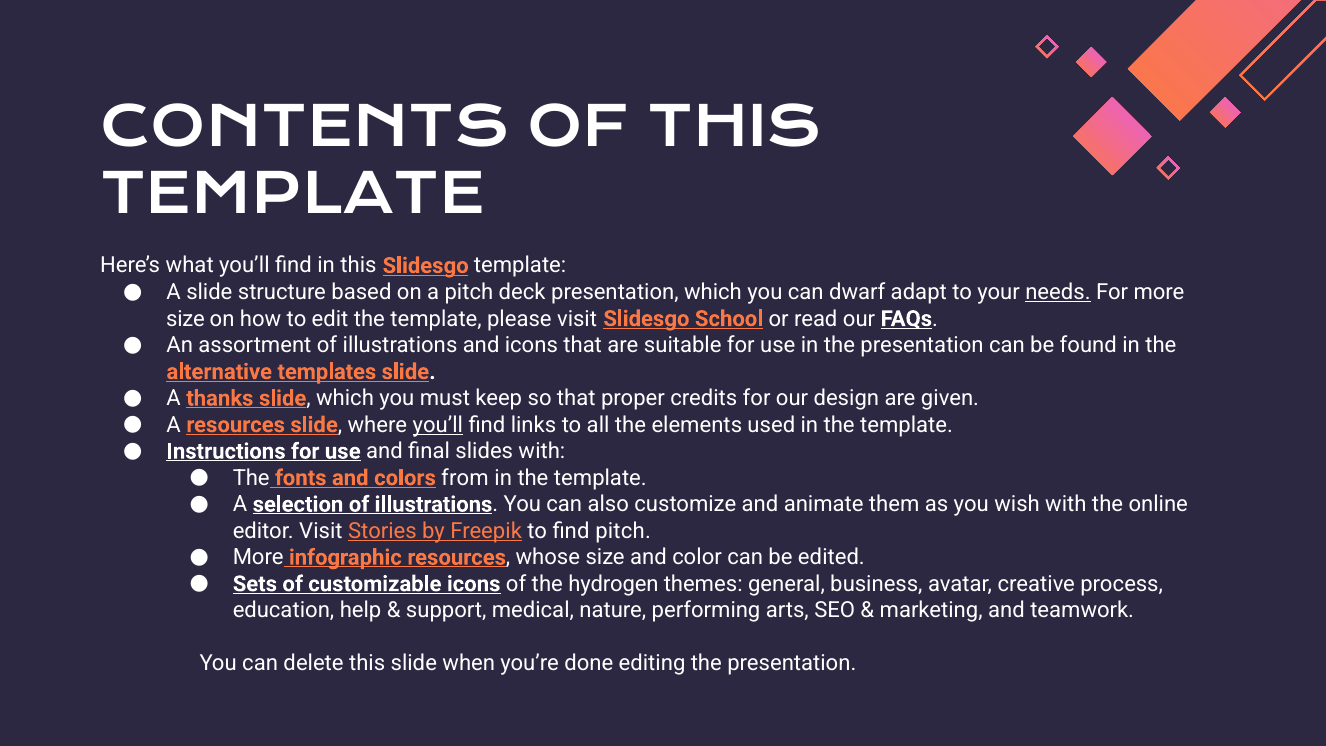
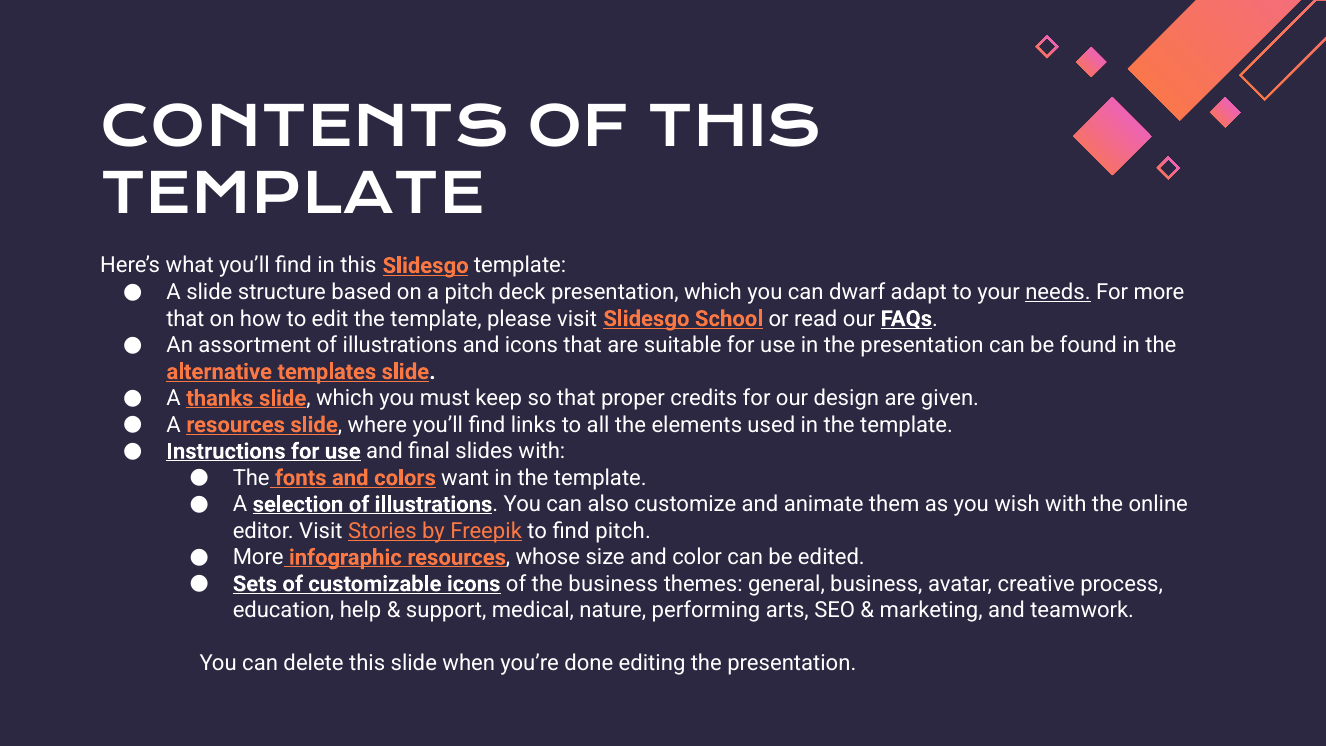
size: size -> that (185, 319)
you’ll underline: present -> none (438, 425)
from: from -> want (465, 478)
the hydrogen: hydrogen -> business (613, 584)
